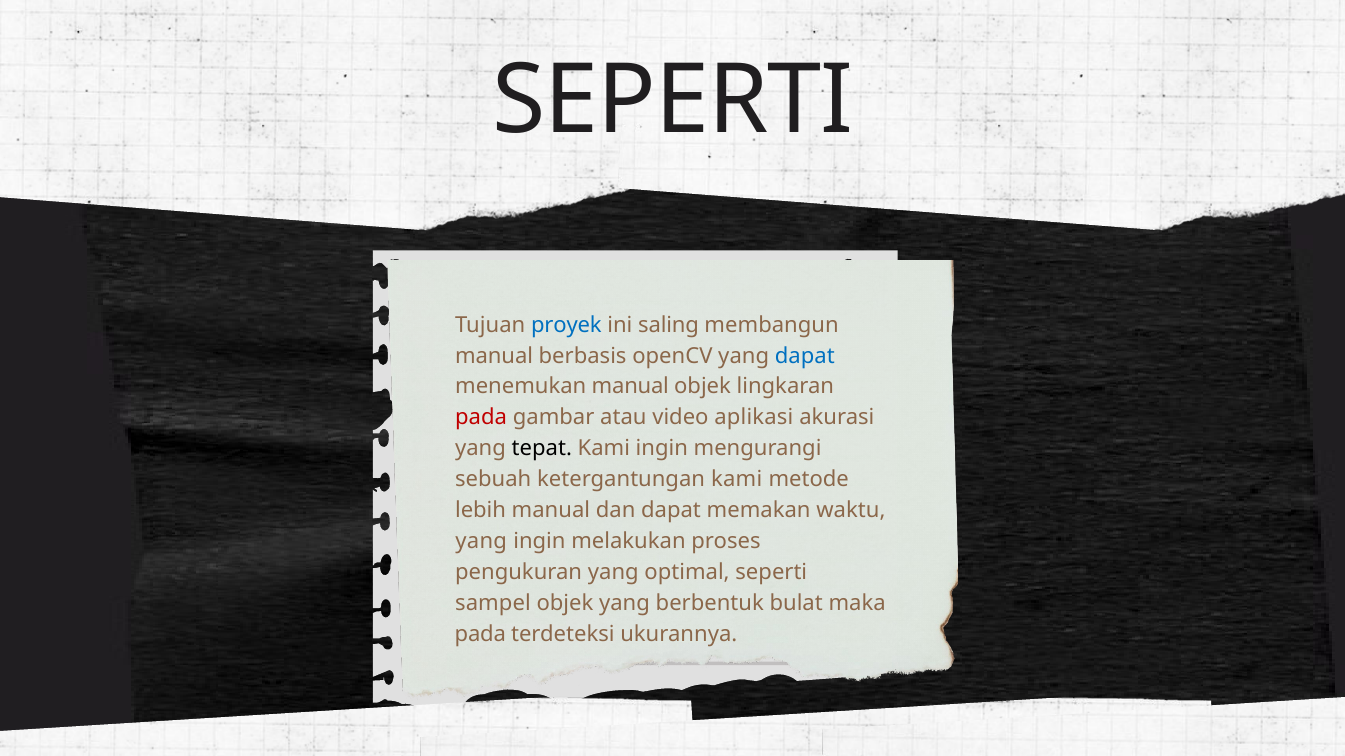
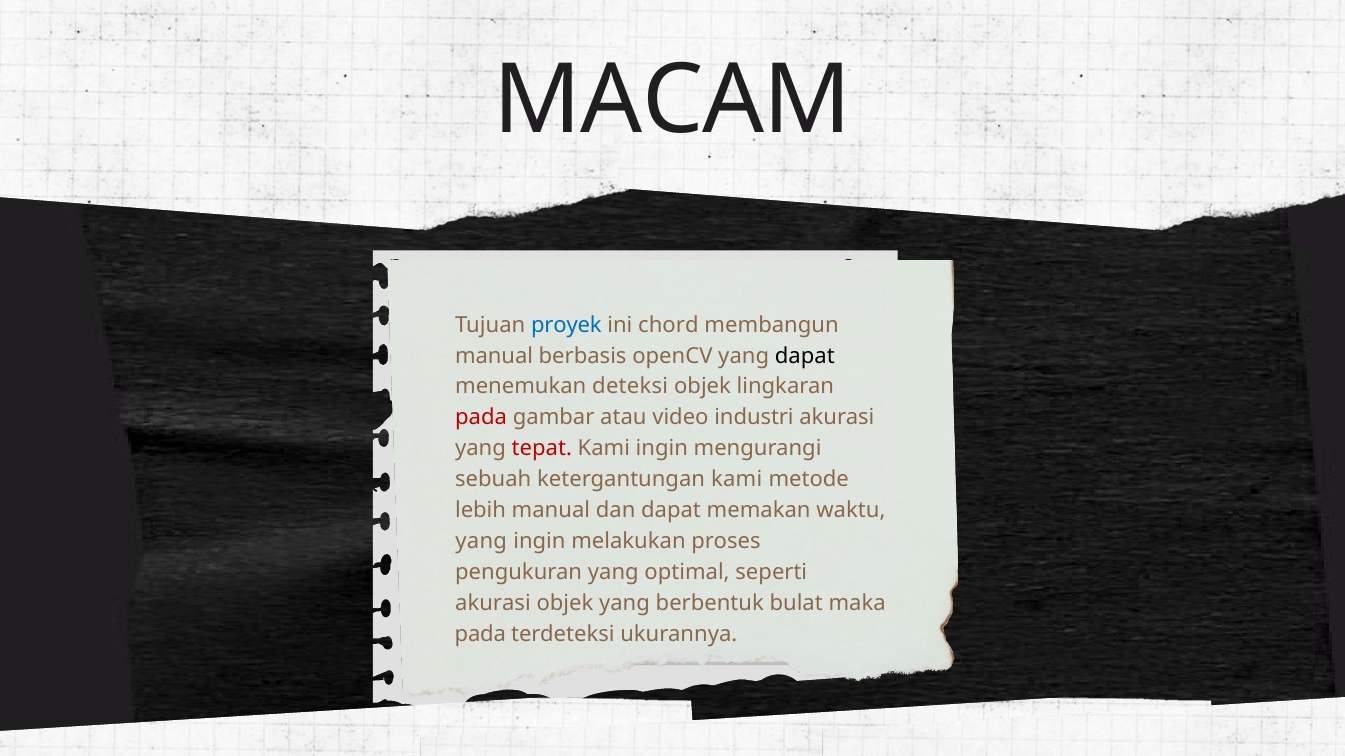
SEPERTI: SEPERTI -> MACAM (673, 100)
saling: saling -> chord (668, 325)
dapat colour: blue -> black (805, 356)
menemukan manual: manual -> deteksi (630, 387)
aplikasi: aplikasi -> industri (754, 418)
tepat colour: black -> red (542, 449)
sampel: sampel -> akurasi (493, 603)
